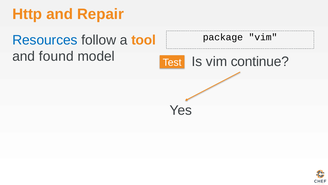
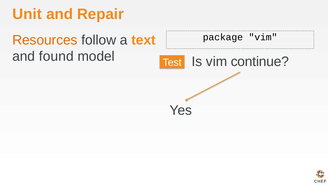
Http: Http -> Unit (27, 14)
Resources colour: blue -> orange (45, 40)
tool: tool -> text (144, 40)
